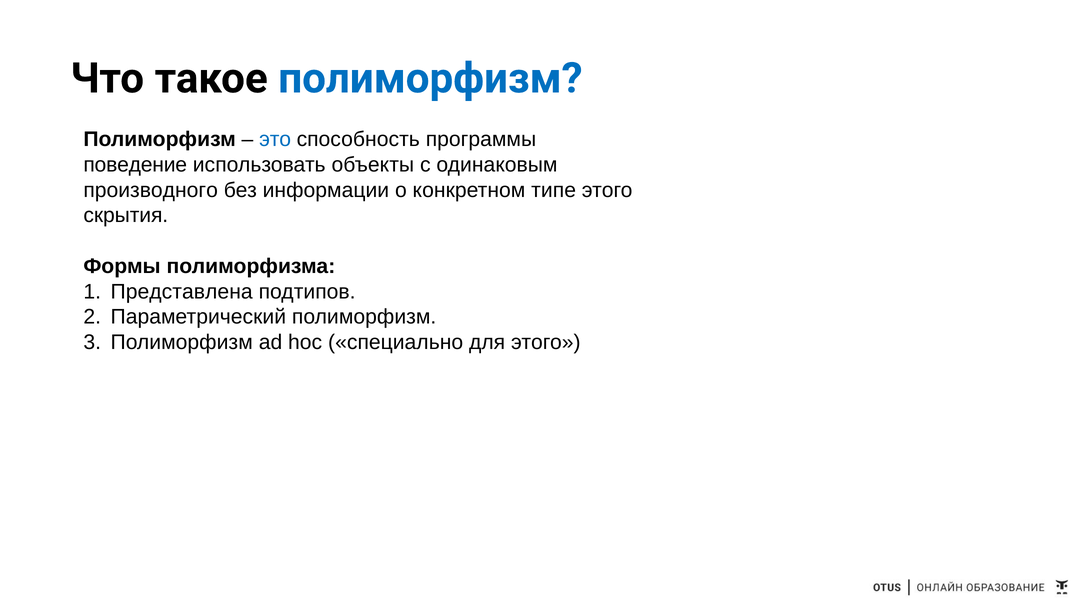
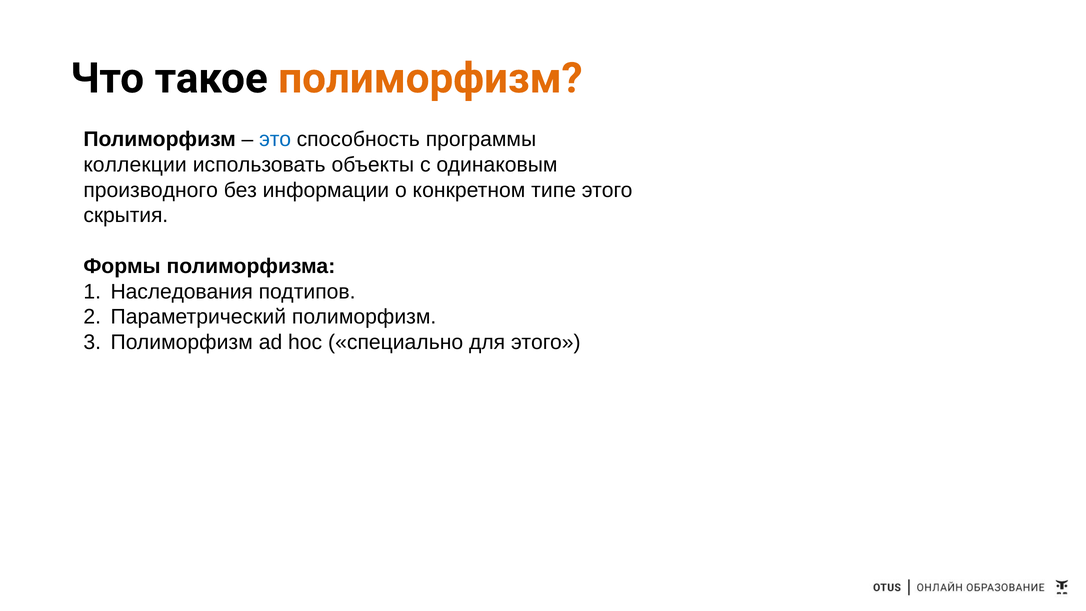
полиморфизм colour: blue -> orange (430, 78)
поведение: поведение -> коллекции (135, 165)
Представлена: Представлена -> Наследования (182, 292)
